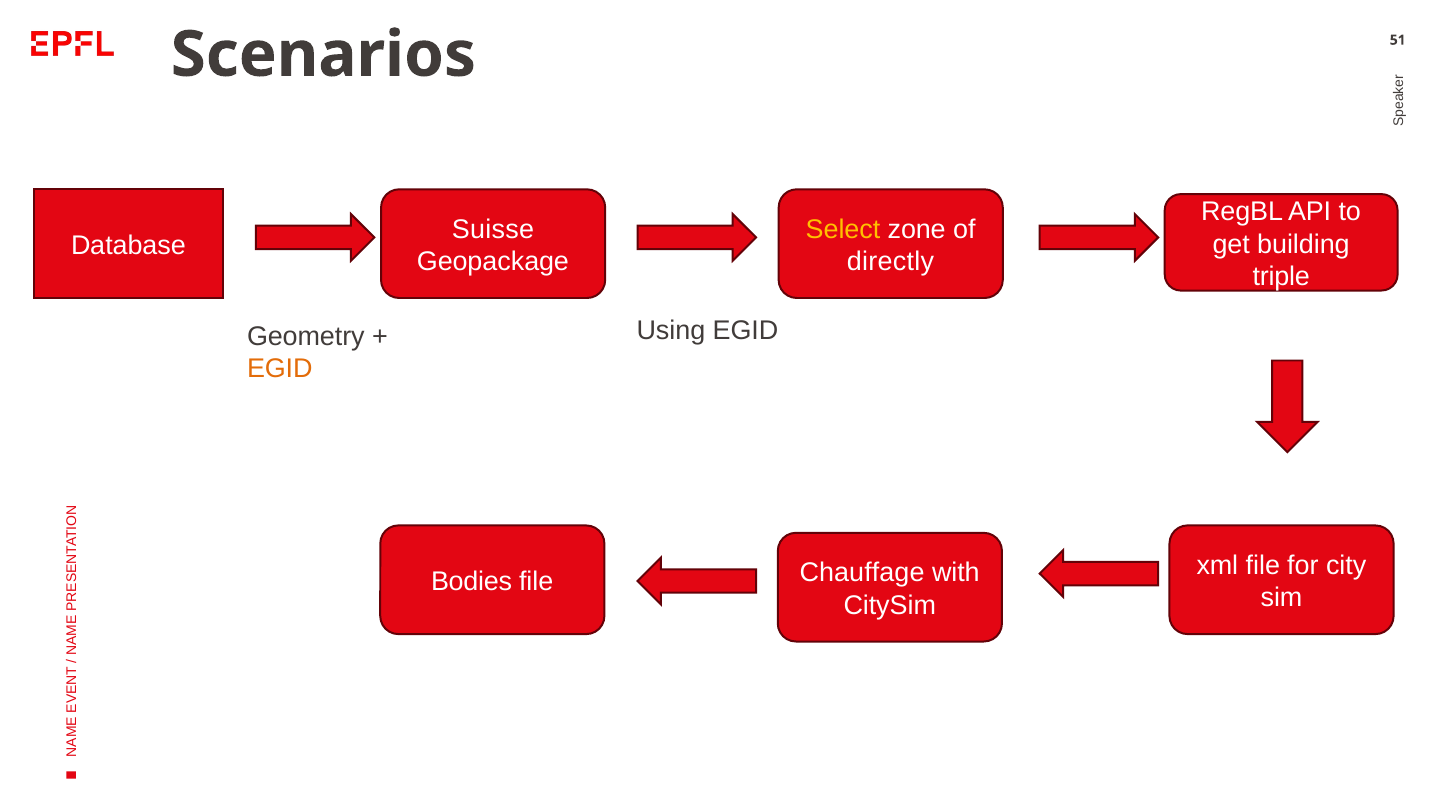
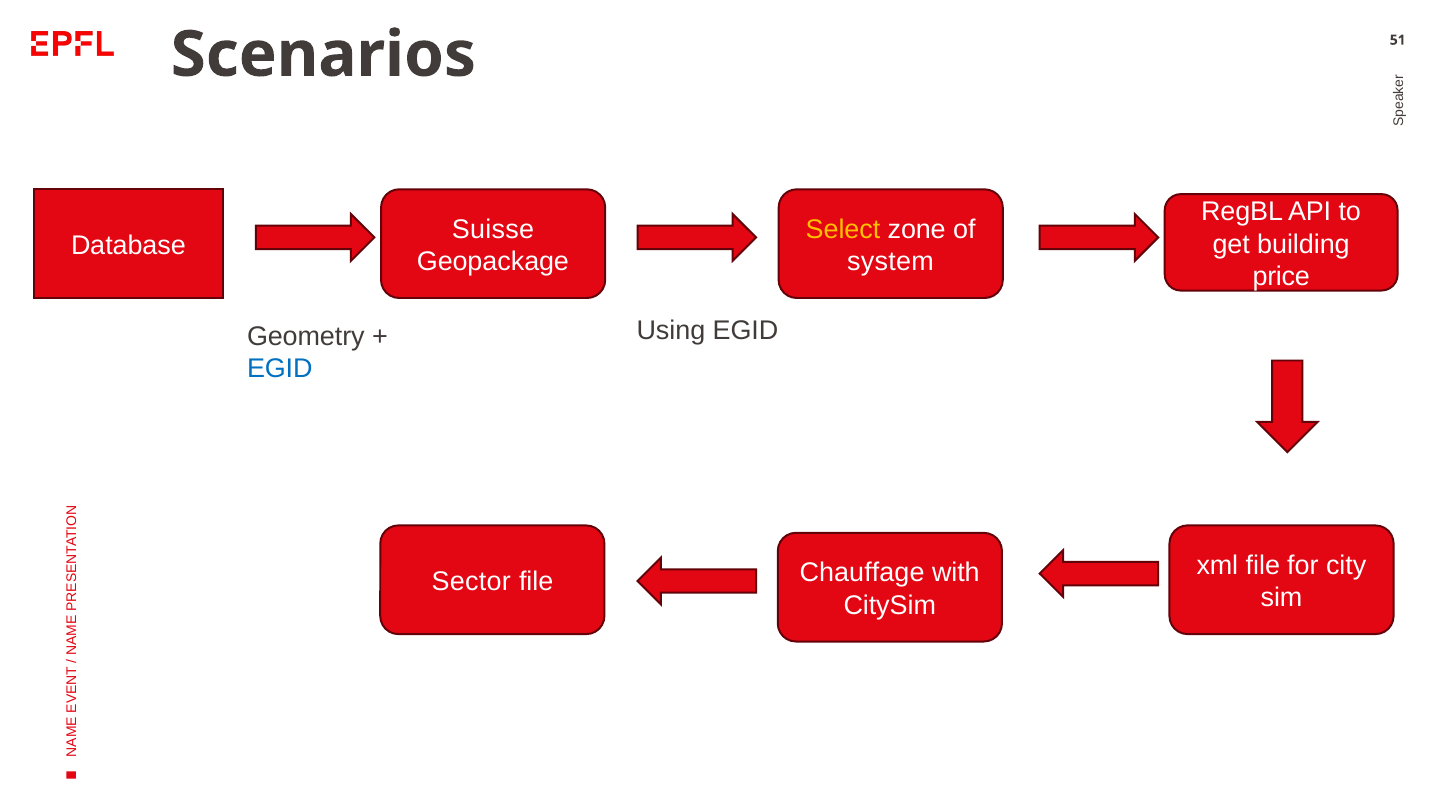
directly: directly -> system (890, 262)
triple: triple -> price (1281, 276)
EGID colour: orange -> blue (280, 369)
Bodies: Bodies -> Sector (471, 582)
